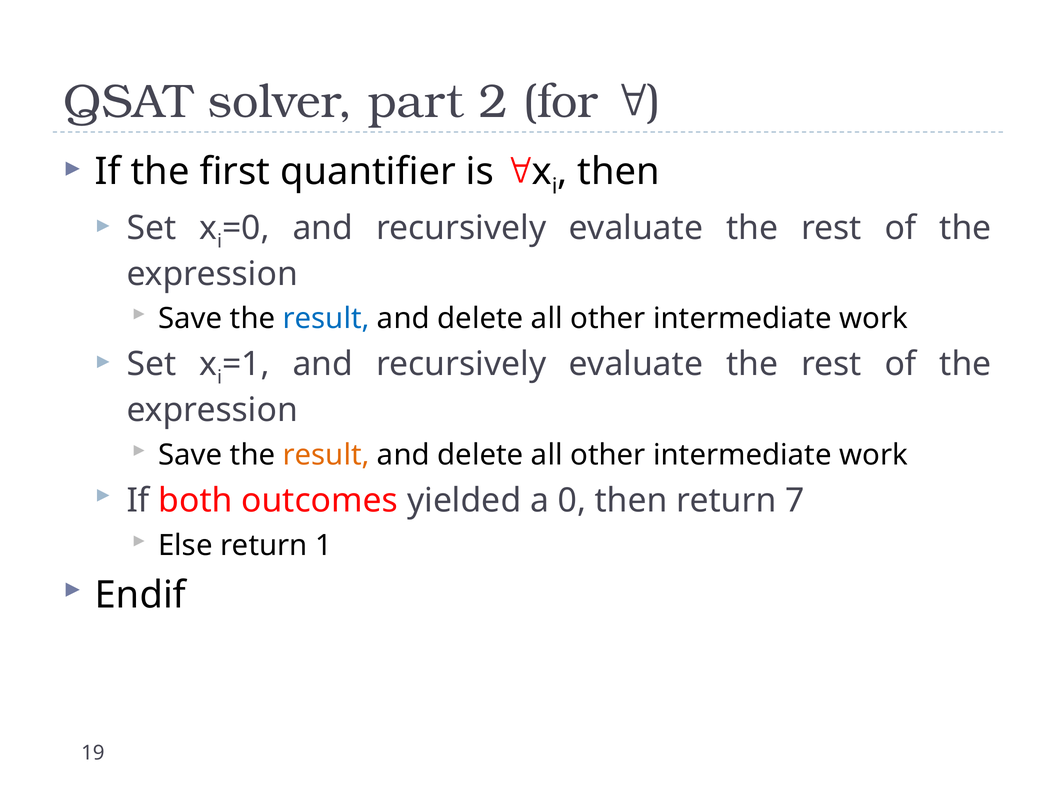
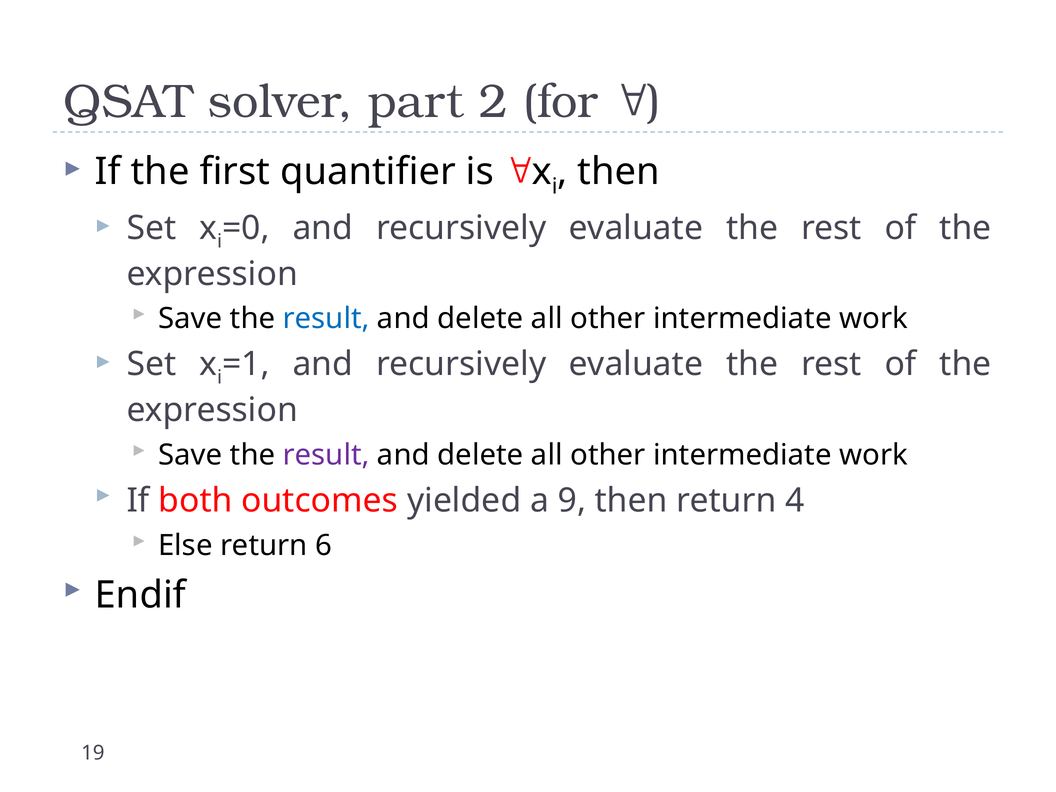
result colour: orange -> purple (326, 455)
0: 0 -> 9 (572, 501)
7: 7 -> 4 (795, 501)
1: 1 -> 6 (324, 545)
